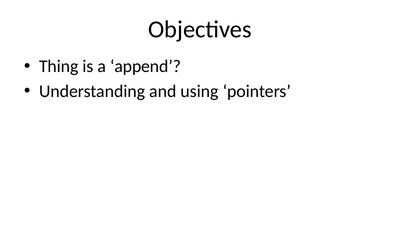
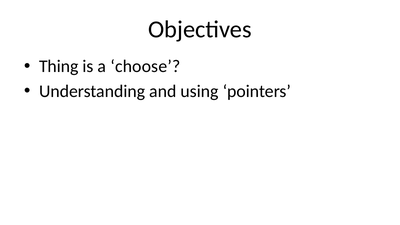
append: append -> choose (145, 66)
